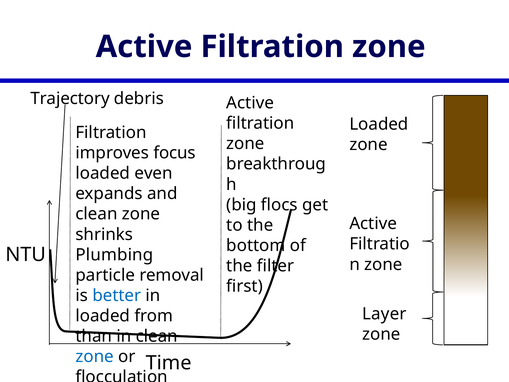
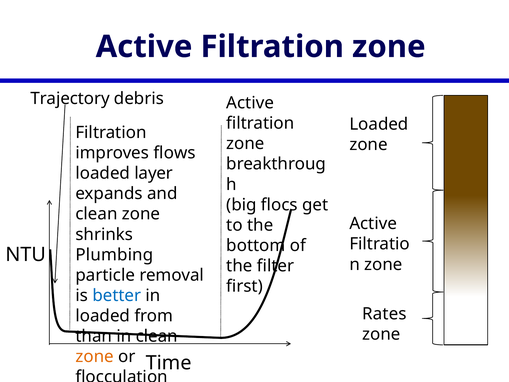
focus: focus -> flows (174, 153)
even: even -> layer (154, 173)
Layer: Layer -> Rates (384, 314)
zone colour: blue -> orange (95, 356)
